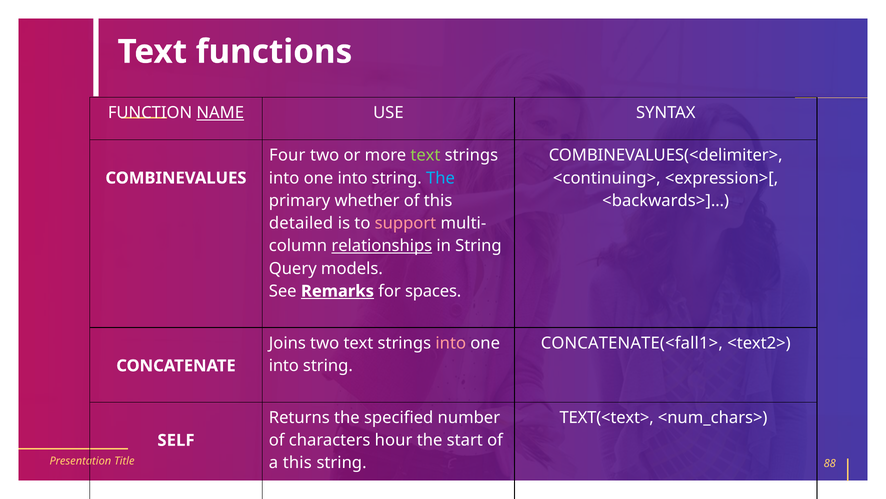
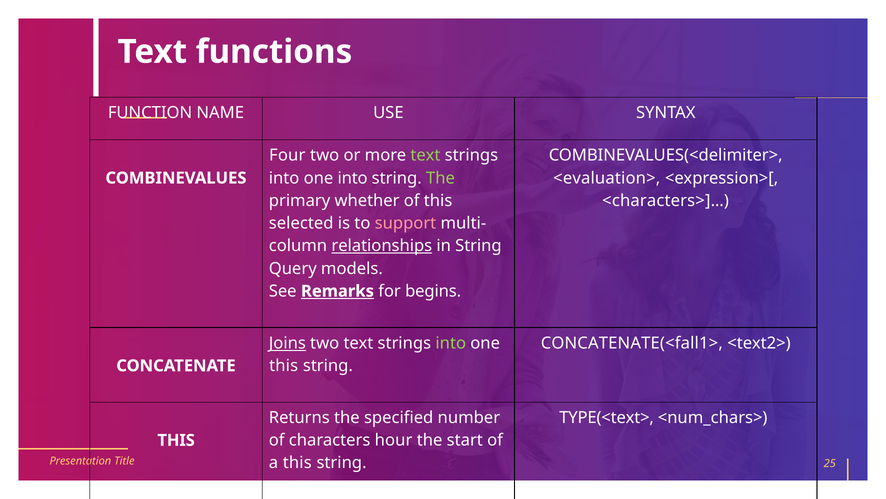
NAME underline: present -> none (220, 113)
The colour: light blue -> light green (440, 178)
<continuing>: <continuing> -> <evaluation> (607, 178)
<backwards>]…: <backwards>]… -> <characters>]… (666, 200)
detailed: detailed -> selected (301, 223)
spaces: spaces -> begins (433, 291)
Joins underline: none -> present (287, 343)
into colour: pink -> light green (451, 343)
into: into -> this (284, 365)
TEXT(<text>: TEXT(<text> -> TYPE(<text> (607, 417)
SELF: SELF -> THIS (176, 440)
88: 88 -> 25 (830, 463)
